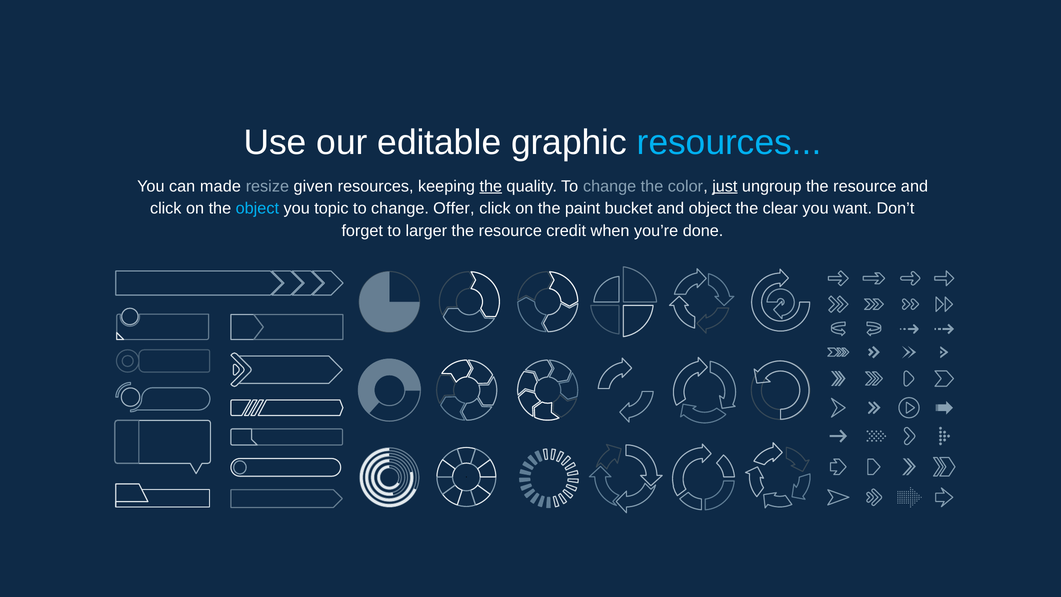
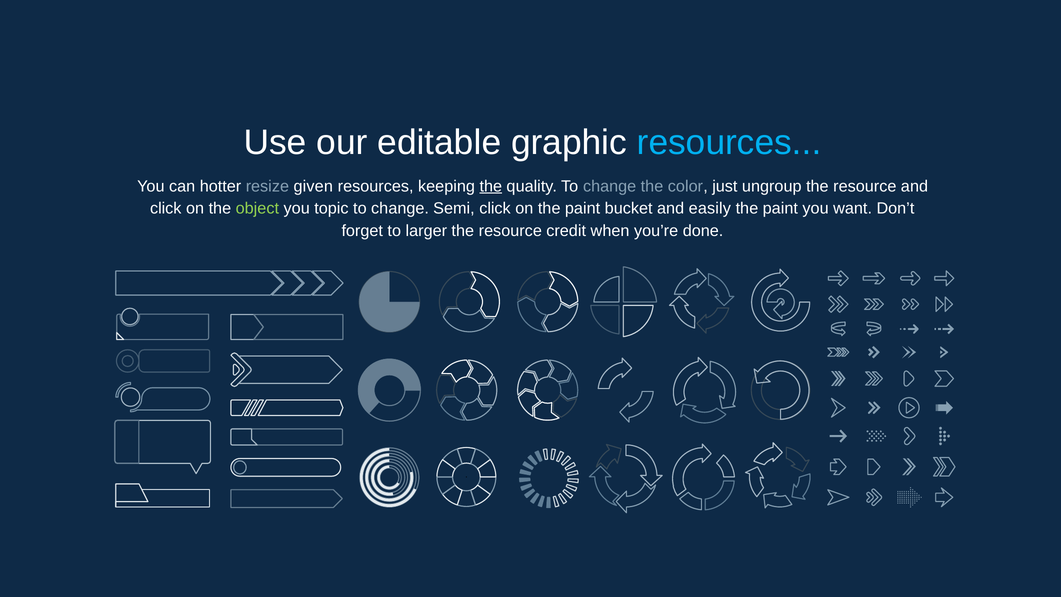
made: made -> hotter (220, 186)
just underline: present -> none (725, 186)
object colour: light blue -> light green (257, 209)
Offer: Offer -> Semi (454, 209)
and object: object -> easily (710, 209)
clear: clear -> paint (780, 209)
